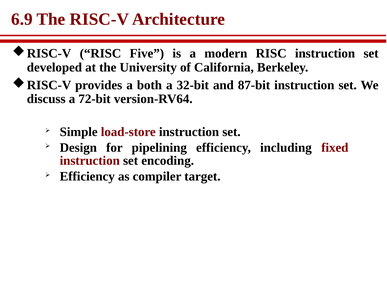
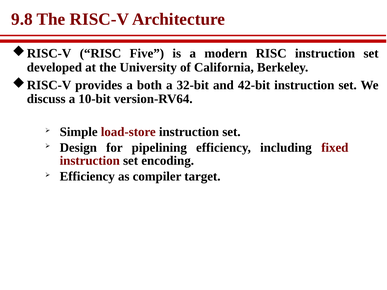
6.9: 6.9 -> 9.8 (22, 19)
87-bit: 87-bit -> 42-bit (254, 85)
72-bit: 72-bit -> 10-bit (95, 99)
